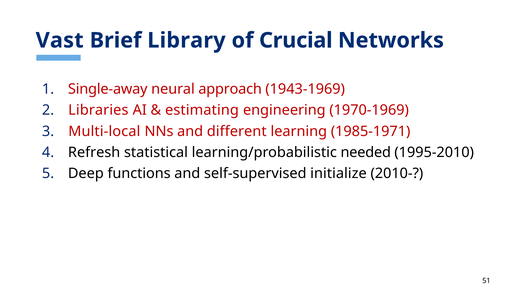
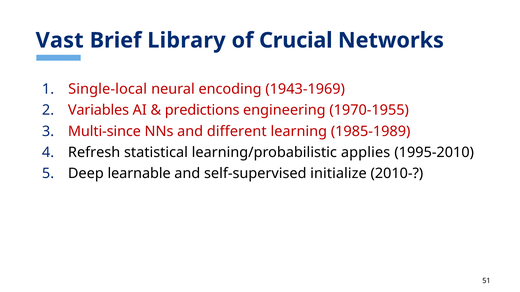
Single-away: Single-away -> Single-local (108, 89)
approach: approach -> encoding (230, 89)
Libraries: Libraries -> Variables (98, 110)
estimating: estimating -> predictions (202, 110)
1970-1969: 1970-1969 -> 1970-1955 (369, 110)
Multi-local: Multi-local -> Multi-since (104, 131)
1985-1971: 1985-1971 -> 1985-1989 (371, 131)
needed: needed -> applies (366, 153)
functions: functions -> learnable (139, 174)
